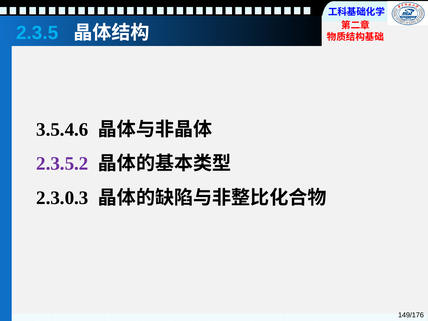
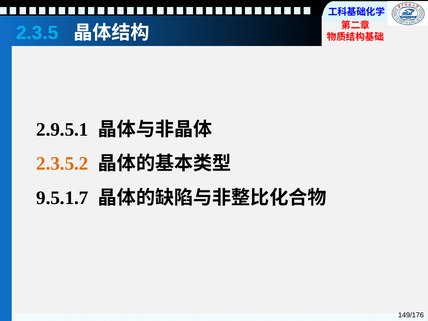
3.5.4.6: 3.5.4.6 -> 2.9.5.1 (62, 129)
2.3.5.2 colour: purple -> orange (62, 164)
2.3.0.3: 2.3.0.3 -> 9.5.1.7 (62, 198)
